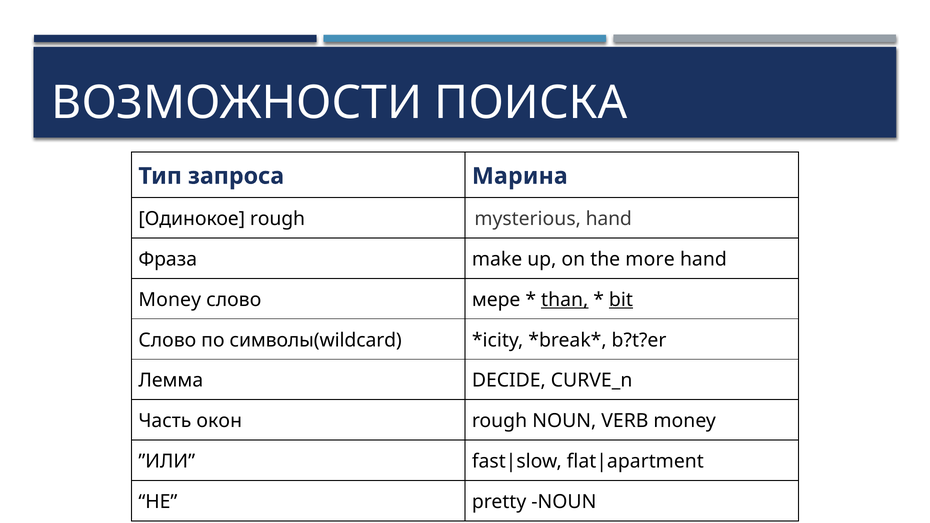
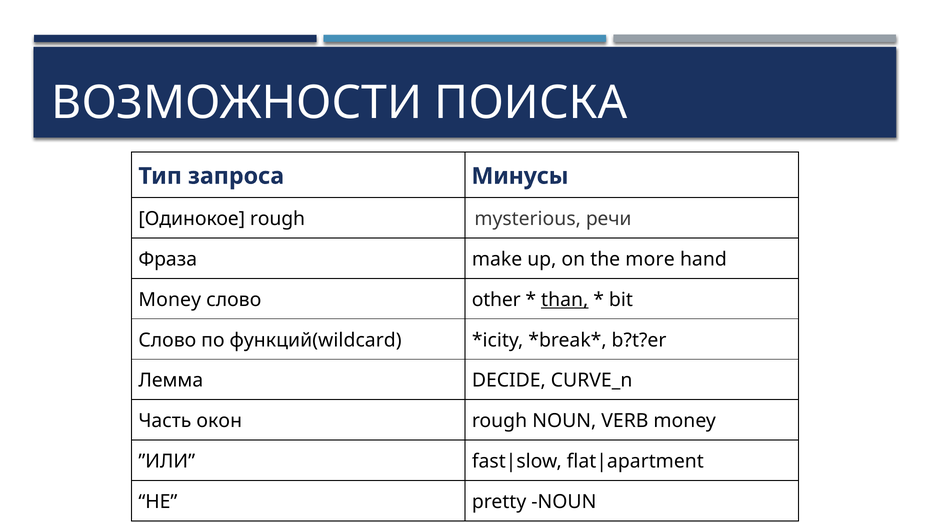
Марина: Марина -> Минусы (520, 176)
mysterious hand: hand -> речи (609, 219)
мере: мере -> other (496, 300)
bit underline: present -> none (621, 300)
символы(wildcard: символы(wildcard -> функций(wildcard (316, 340)
